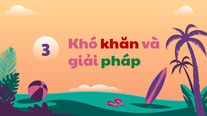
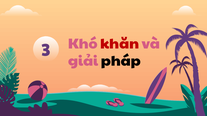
pháp colour: green -> black (121, 61)
